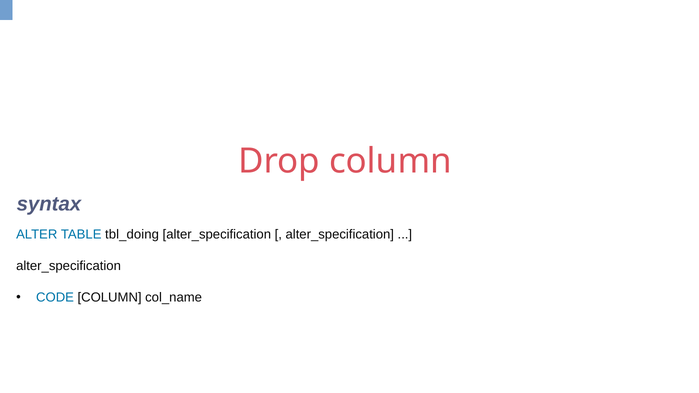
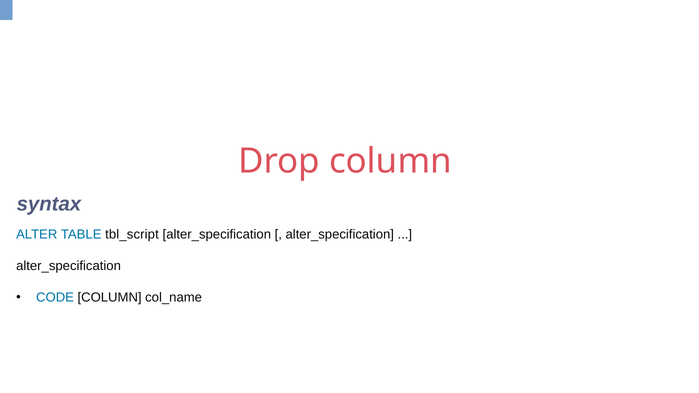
tbl_doing: tbl_doing -> tbl_script (132, 235)
